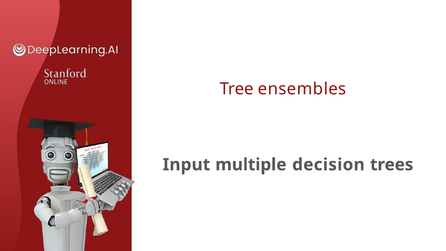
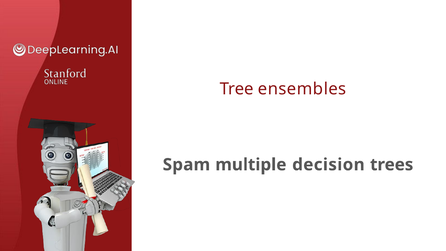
Input: Input -> Spam (186, 165)
